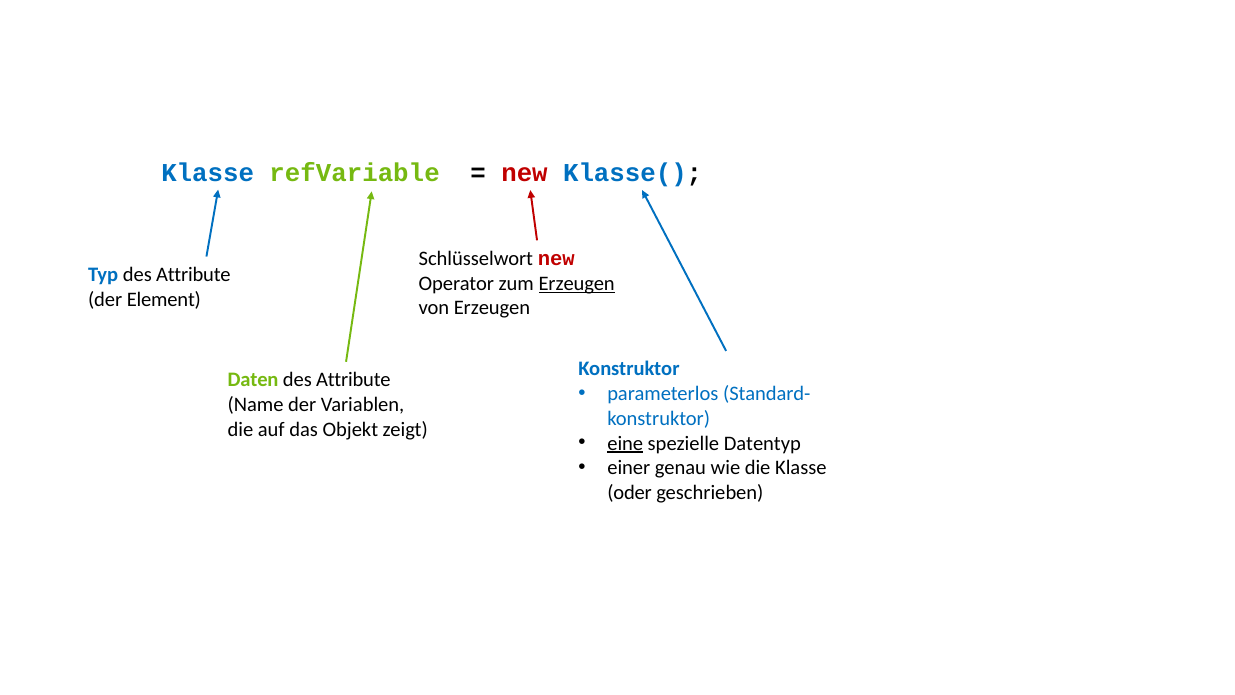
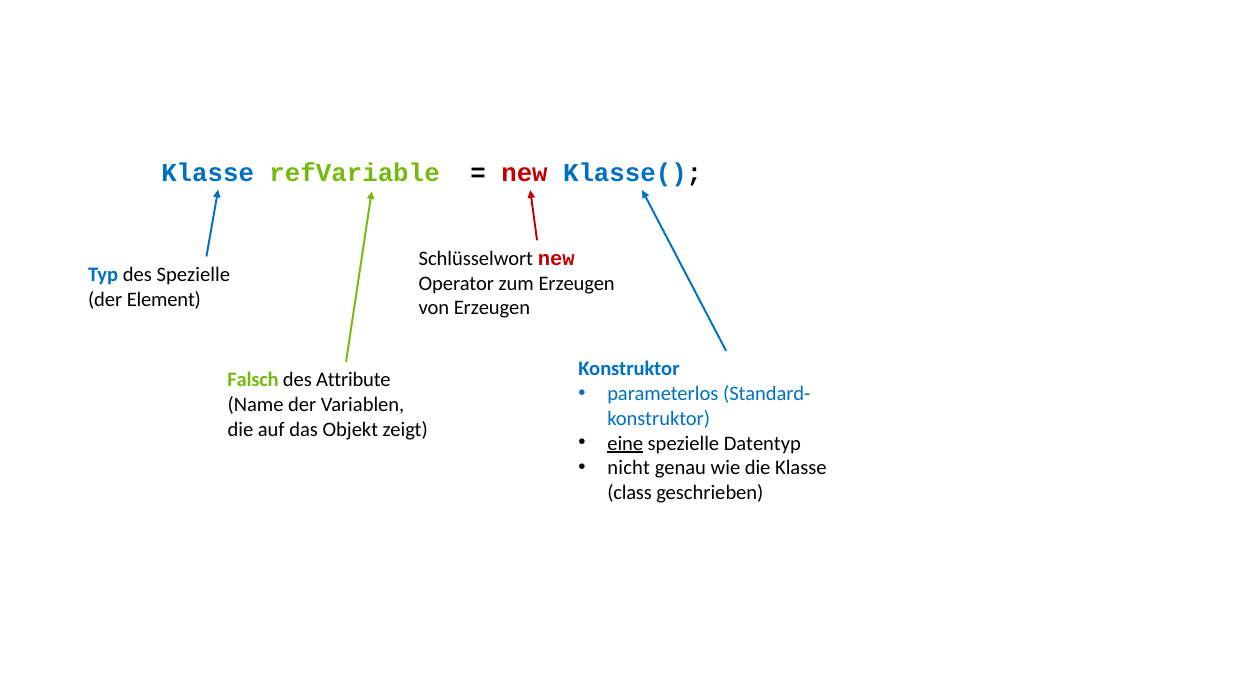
Typ des Attribute: Attribute -> Spezielle (193, 275)
Erzeugen underline: present -> none (577, 283)
Daten: Daten -> Falsch (253, 380)
einer: einer -> nicht (629, 468)
oder: oder -> class (630, 492)
